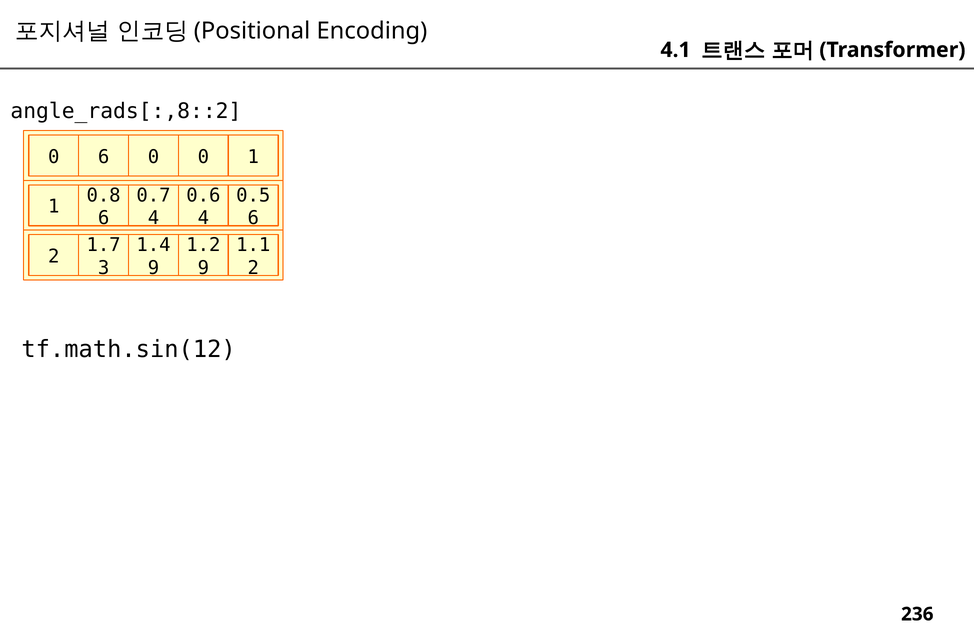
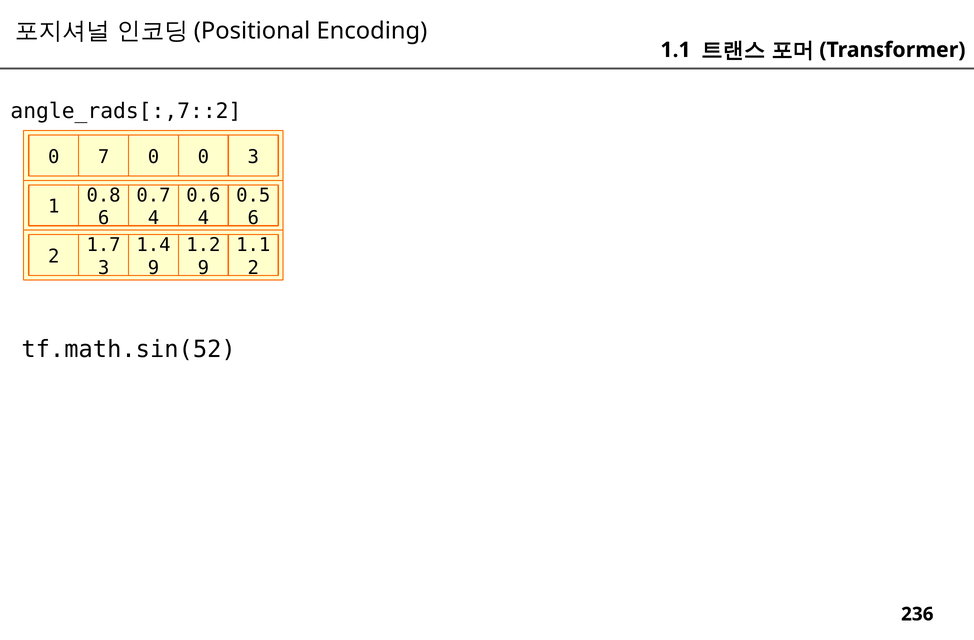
4.1: 4.1 -> 1.1 (676, 50)
angle_rads[:,8::2: angle_rads[:,8::2 -> angle_rads[:,7::2 (126, 111)
0 6: 6 -> 7 (104, 157)
0 1: 1 -> 3 (253, 157)
tf.math.sin(12: tf.math.sin(12 -> tf.math.sin(52 (129, 349)
